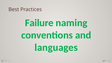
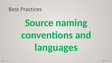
Failure: Failure -> Source (39, 23)
